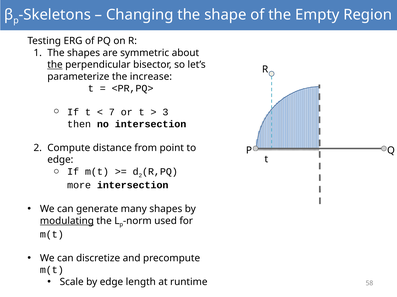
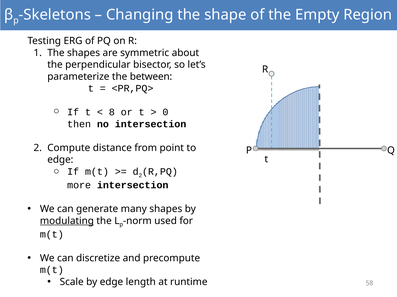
the underline: present -> none (55, 65)
increase: increase -> between (151, 77)
7: 7 -> 8 (112, 112)
3: 3 -> 0 (165, 112)
